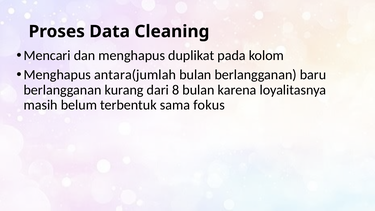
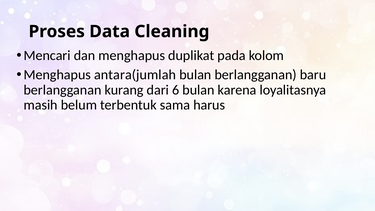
8: 8 -> 6 (176, 90)
fokus: fokus -> harus (209, 105)
